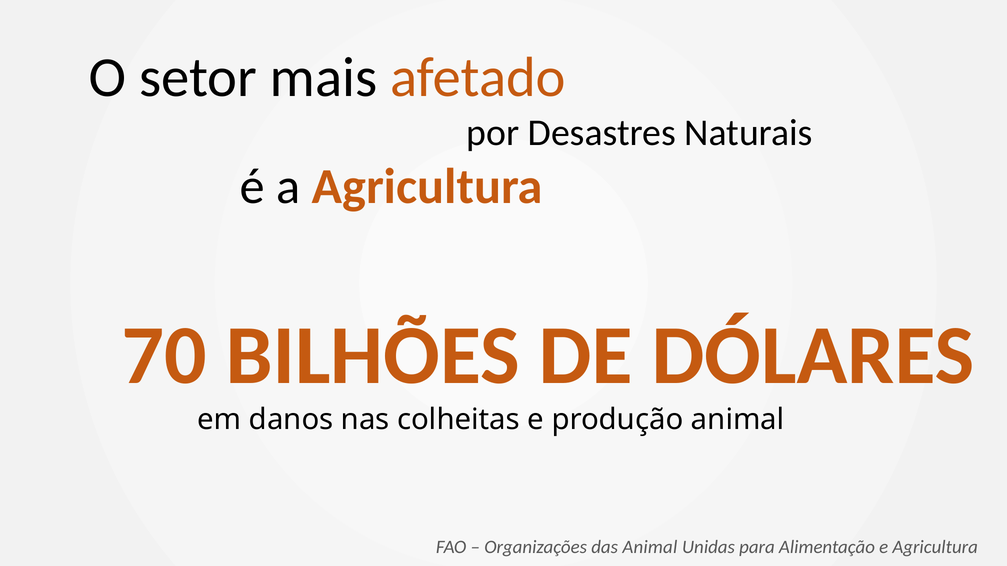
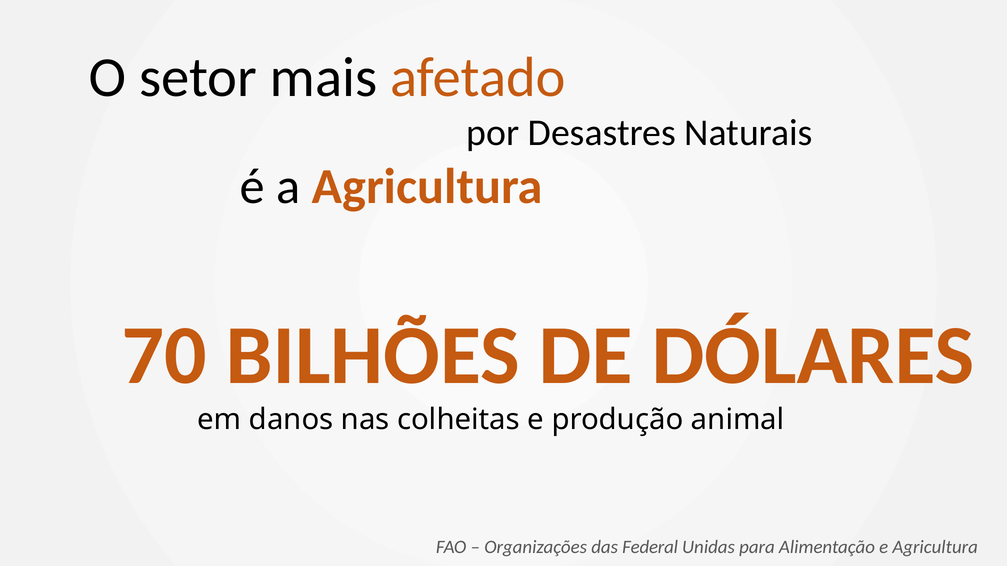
das Animal: Animal -> Federal (650, 547)
